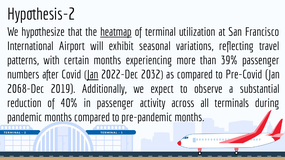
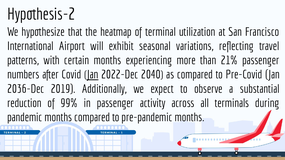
heatmap underline: present -> none (116, 32)
39%: 39% -> 21% (229, 61)
2032: 2032 -> 2040 (151, 75)
2068-Dec: 2068-Dec -> 2036-Dec (26, 89)
40%: 40% -> 99% (69, 103)
